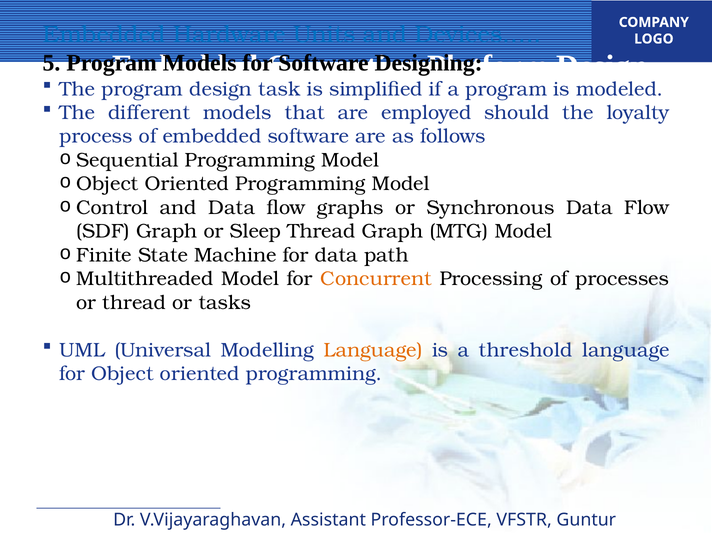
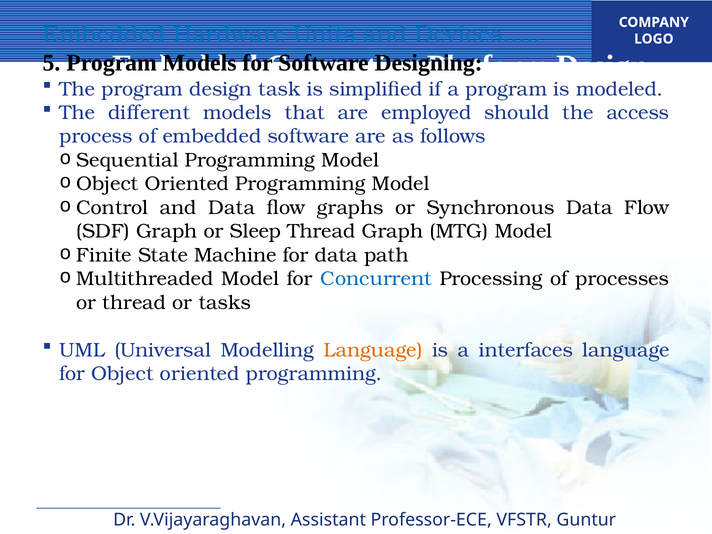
loyalty: loyalty -> access (638, 113)
Concurrent colour: orange -> blue (376, 279)
threshold: threshold -> interfaces (526, 350)
